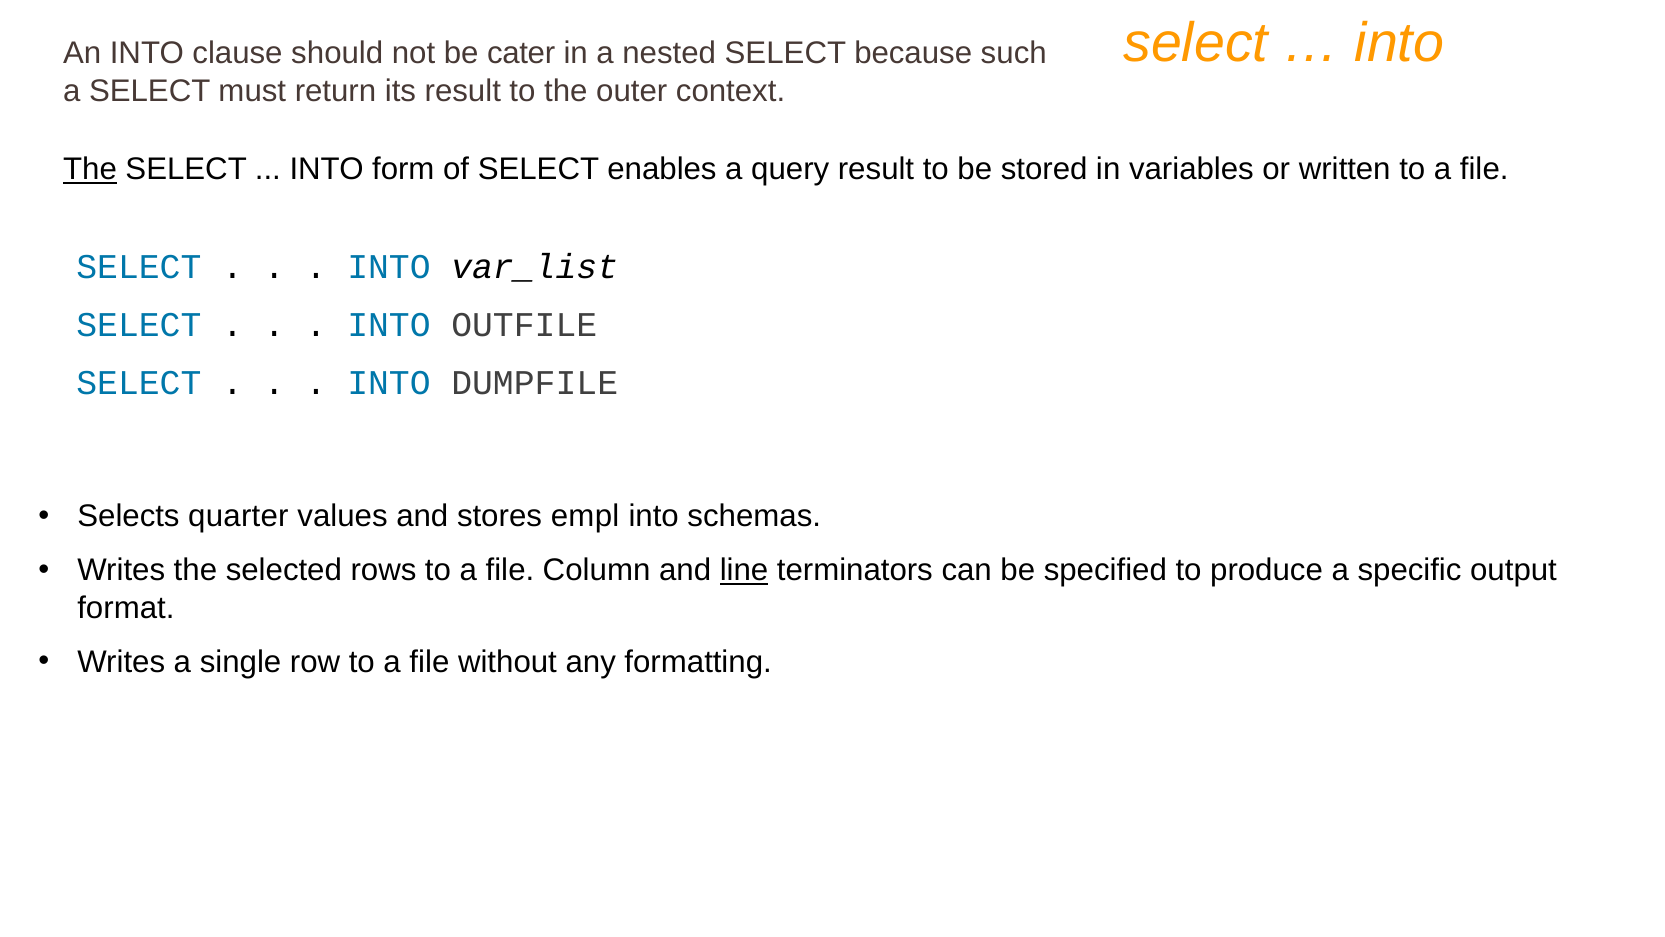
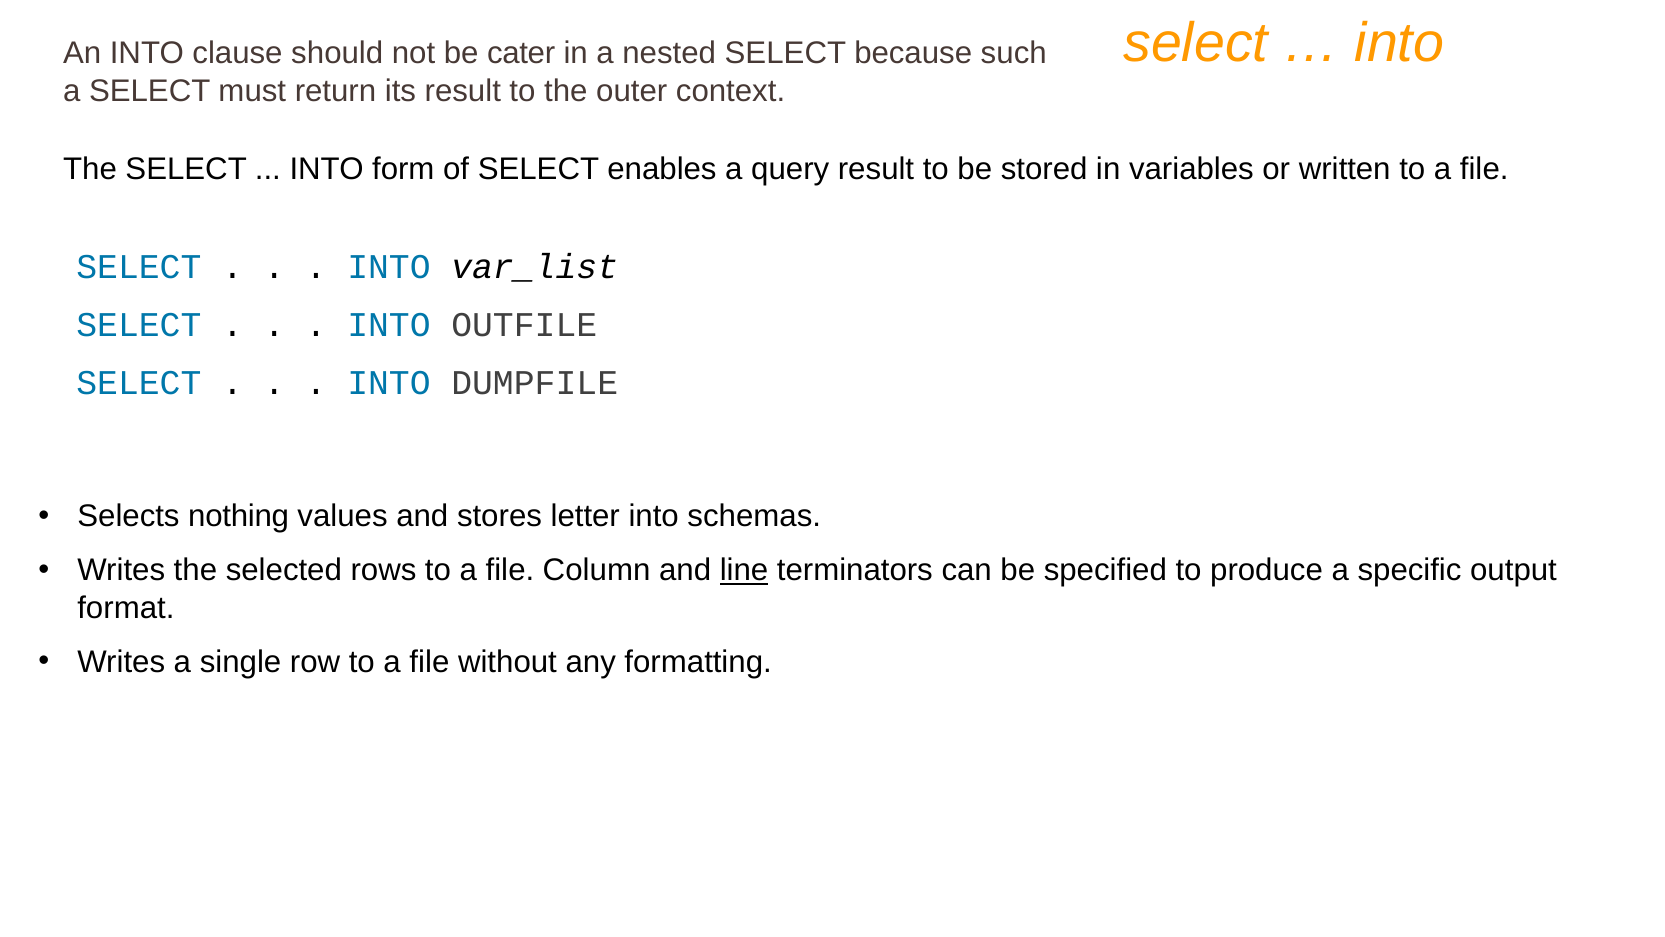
The underline: present -> none (90, 169)
quarter: quarter -> nothing (239, 516)
empl: empl -> letter (585, 516)
